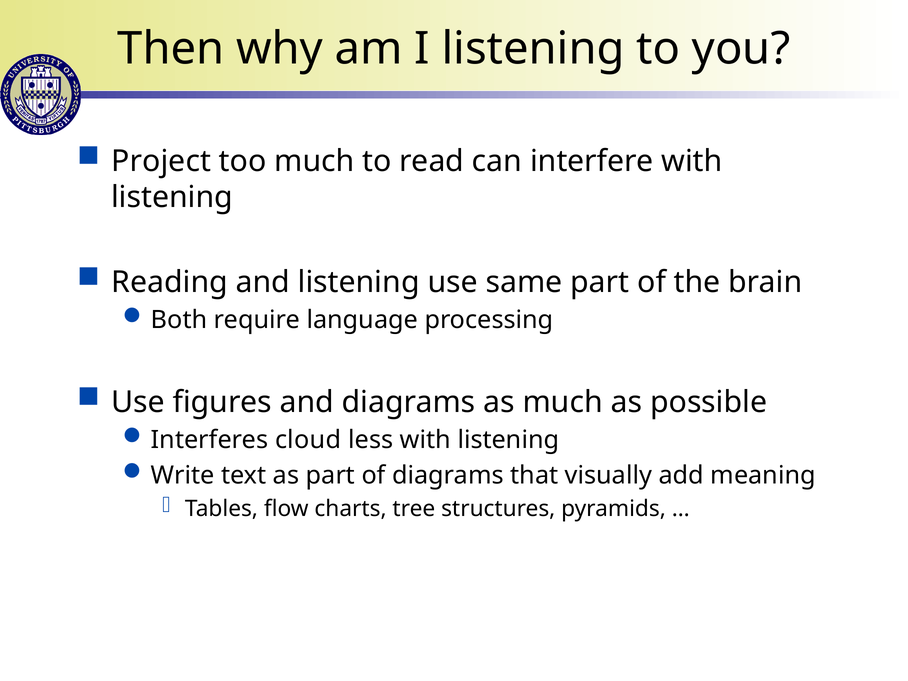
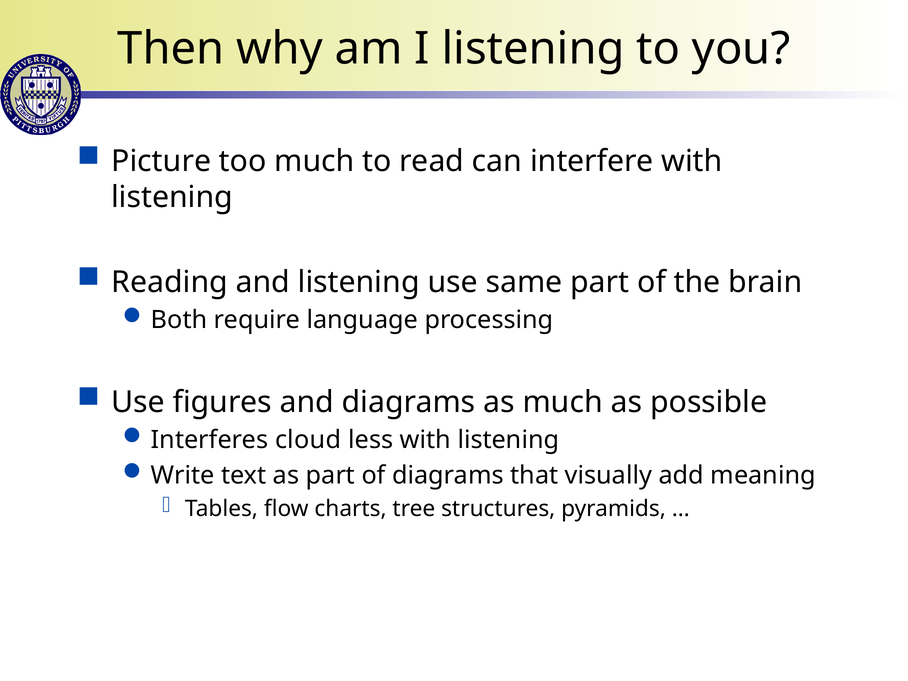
Project: Project -> Picture (161, 161)
